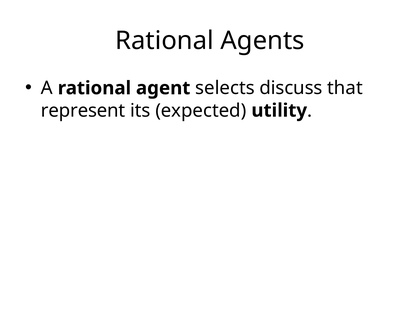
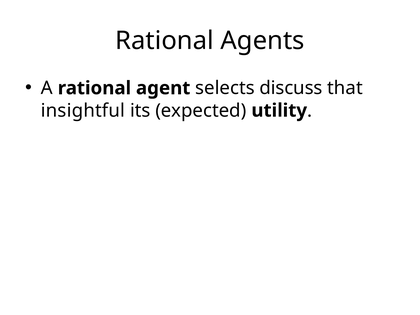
represent: represent -> insightful (83, 111)
